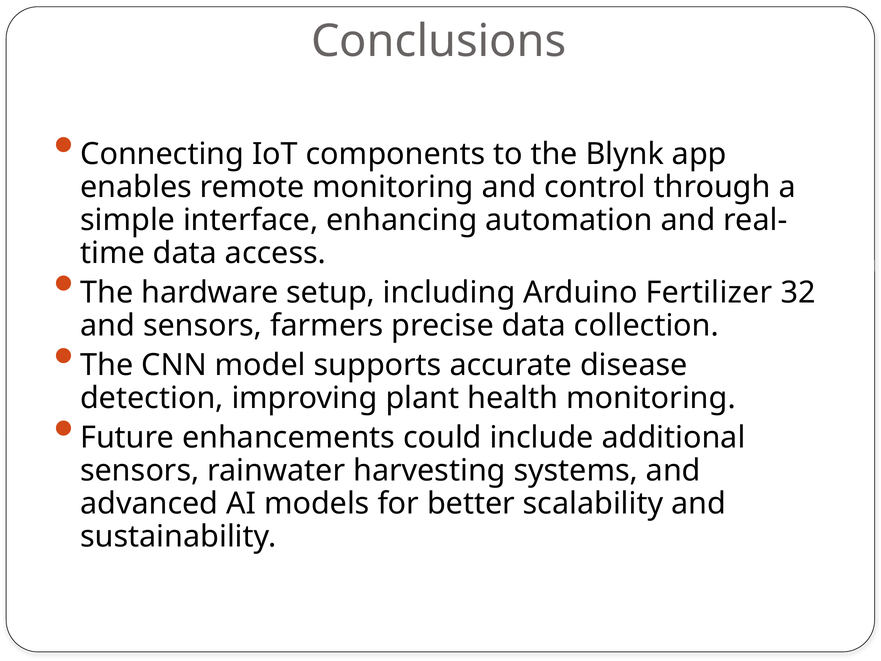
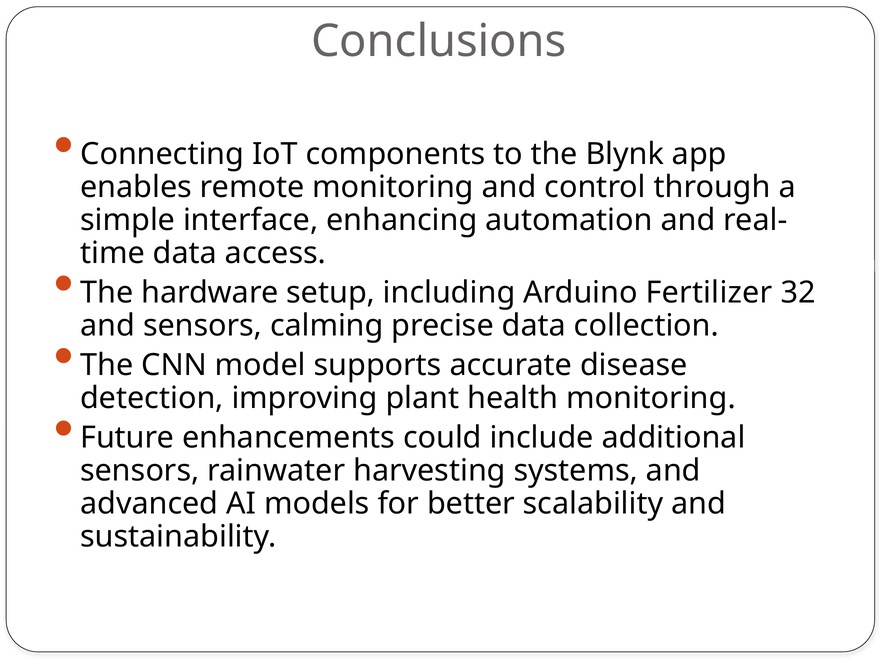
farmers: farmers -> calming (327, 326)
